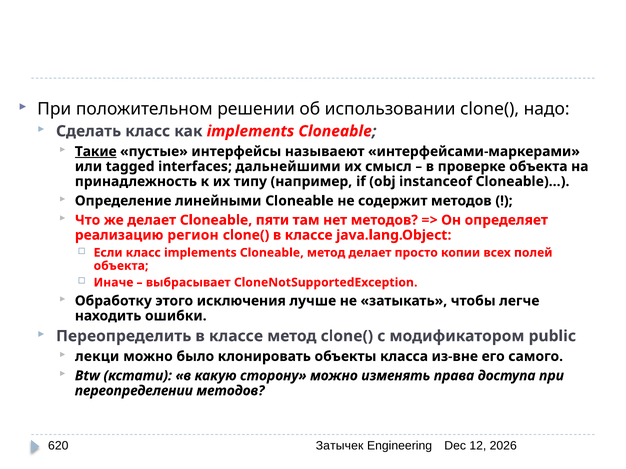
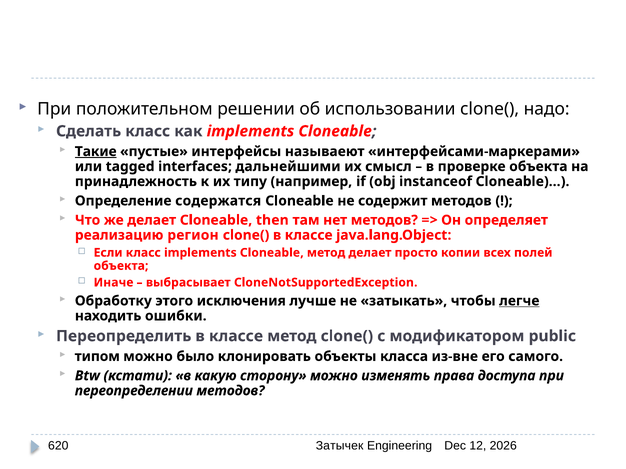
линейными: линейными -> содержатся (218, 201)
пяти: пяти -> then (272, 220)
легче underline: none -> present (519, 301)
лекци: лекци -> типом (97, 357)
